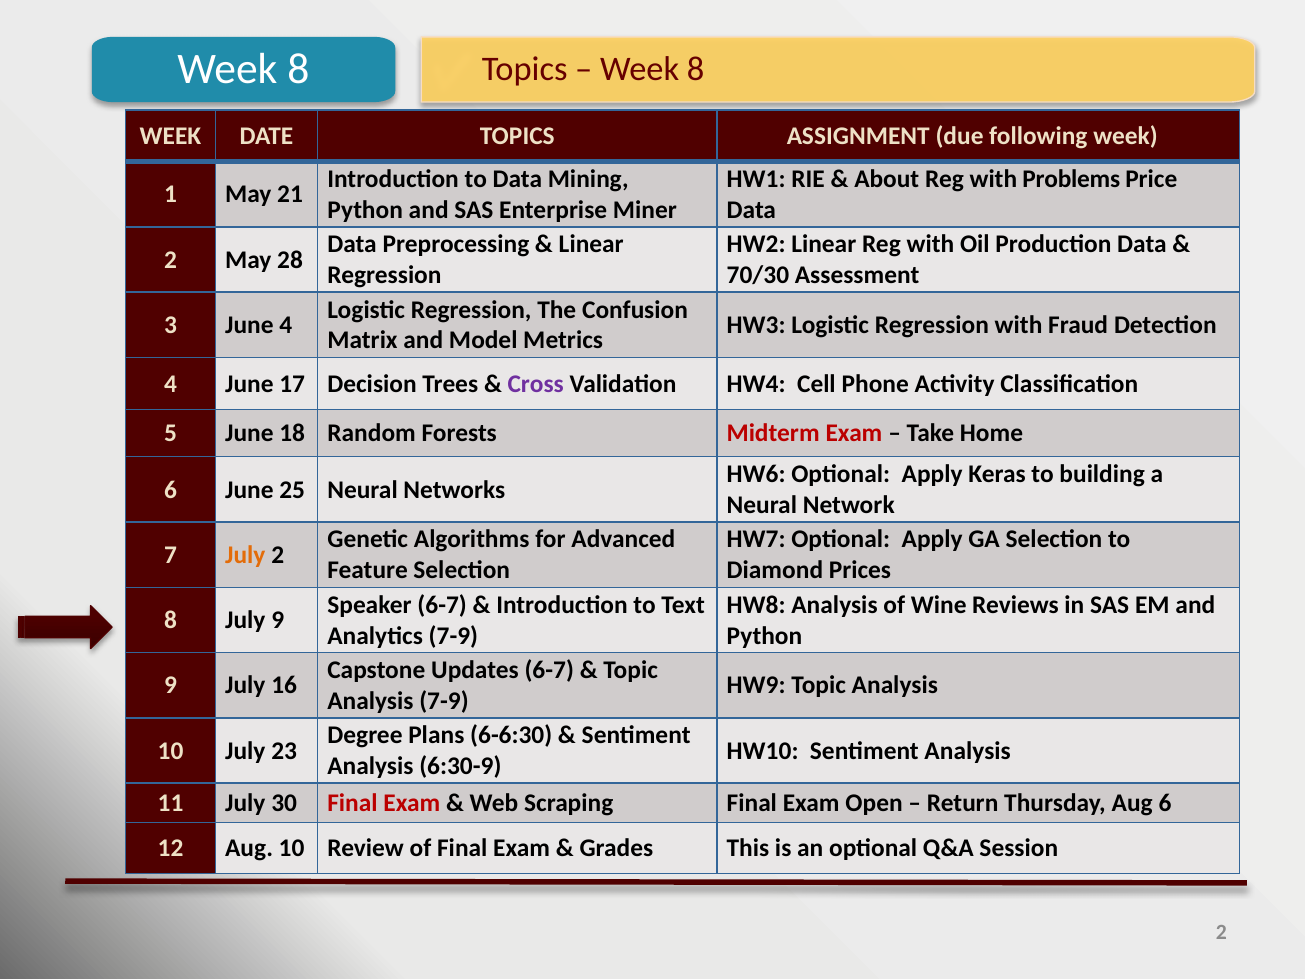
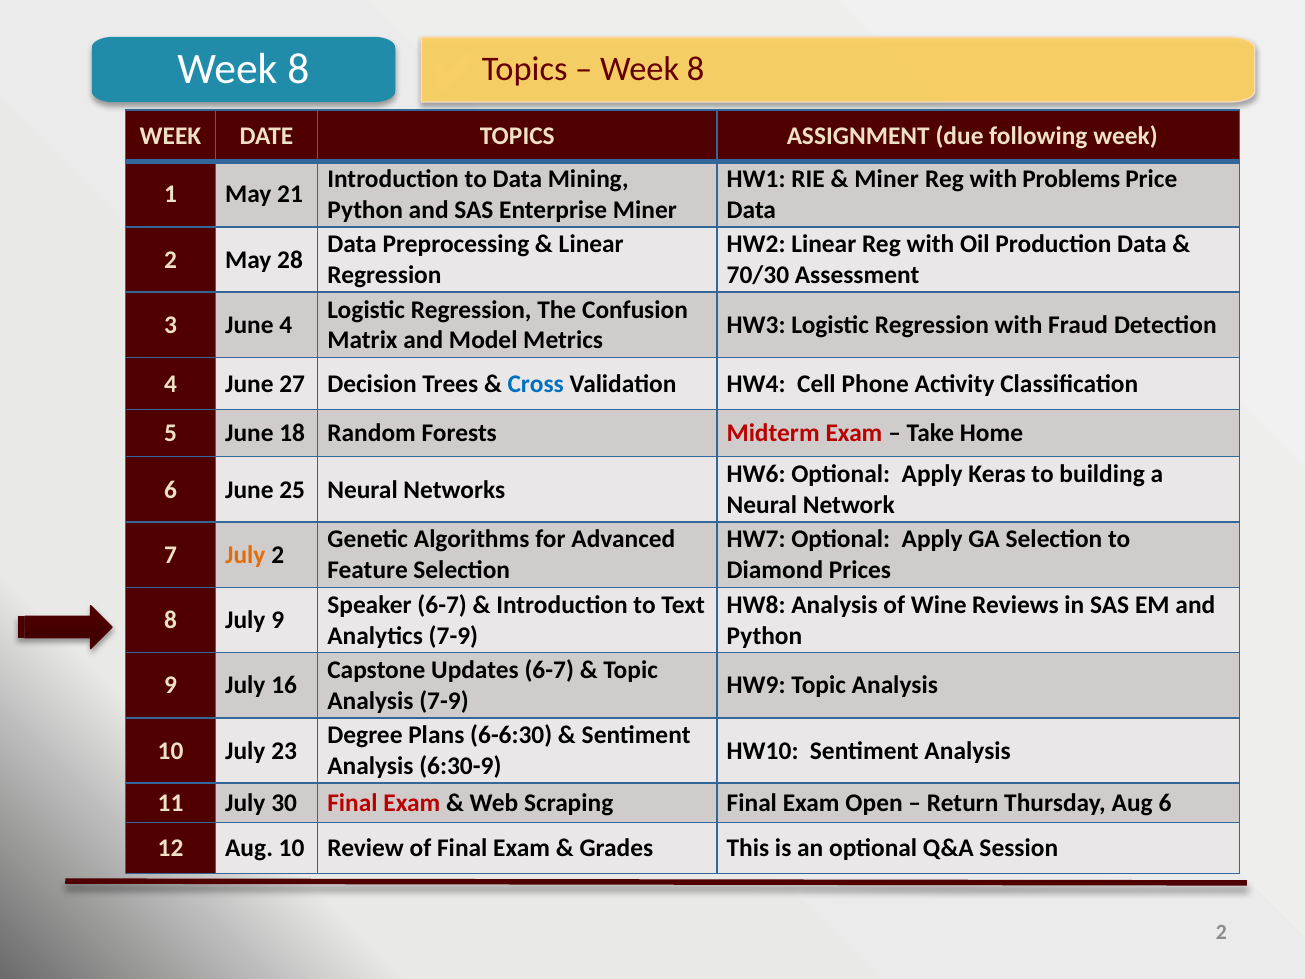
About: About -> Miner (887, 179)
17: 17 -> 27 (292, 384)
Cross colour: purple -> blue (536, 384)
